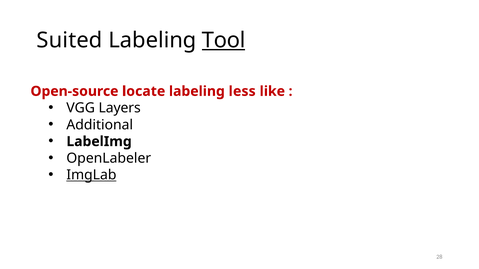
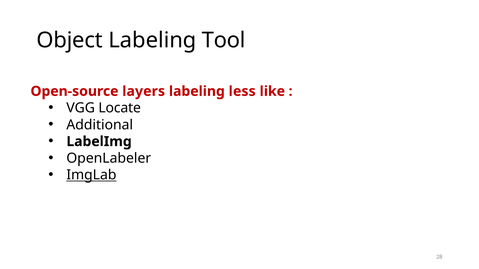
Suited: Suited -> Object (70, 40)
Tool underline: present -> none (224, 40)
locate: locate -> layers (144, 91)
Layers: Layers -> Locate (120, 108)
